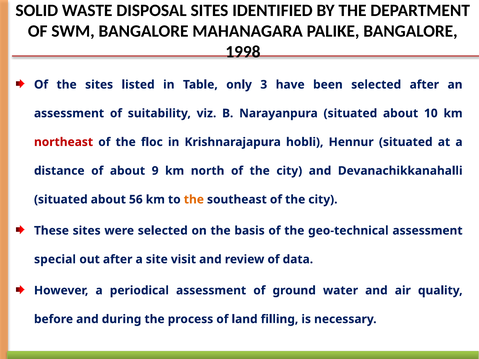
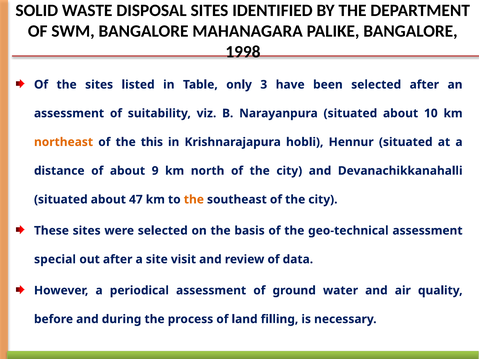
northeast colour: red -> orange (64, 142)
floc: floc -> this (152, 142)
56: 56 -> 47 (136, 200)
